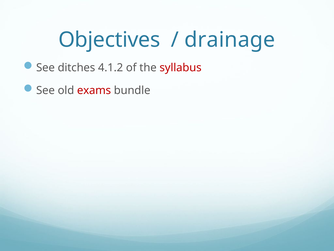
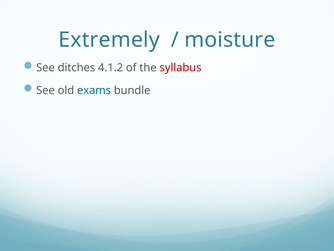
Objectives: Objectives -> Extremely (109, 40)
drainage: drainage -> moisture (230, 40)
exams colour: red -> blue (94, 90)
